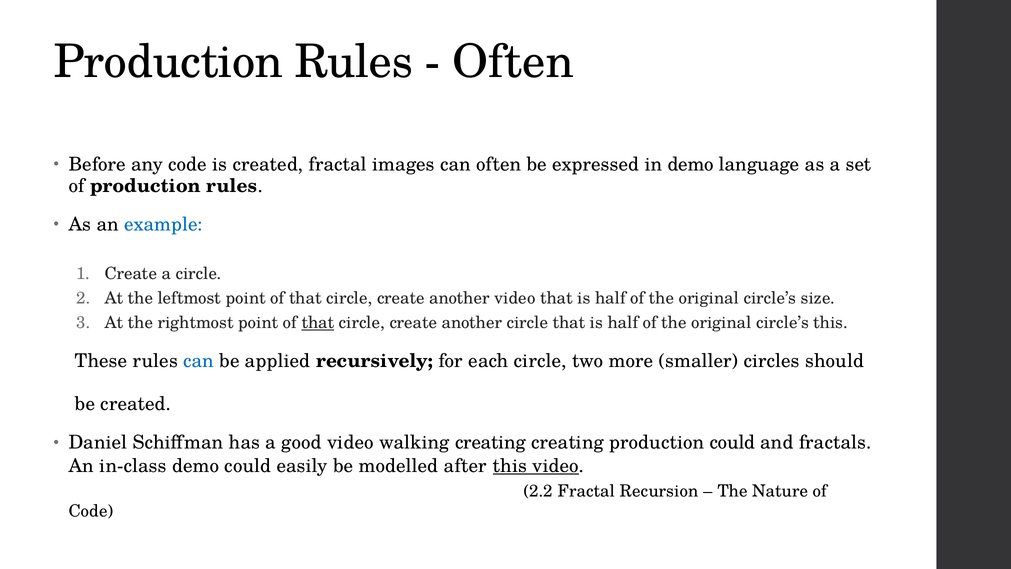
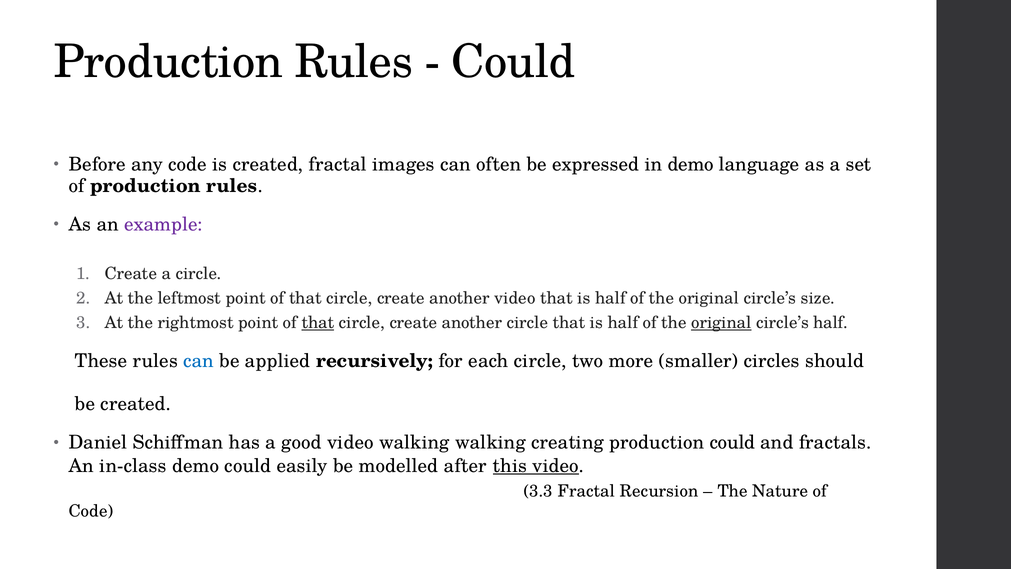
Often: Often -> Could (513, 62)
example colour: blue -> purple (164, 224)
original underline: none -> present (721, 323)
circle’s this: this -> half (831, 323)
walking creating: creating -> walking (490, 442)
2.2: 2.2 -> 3.3 (538, 491)
